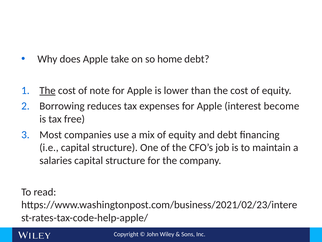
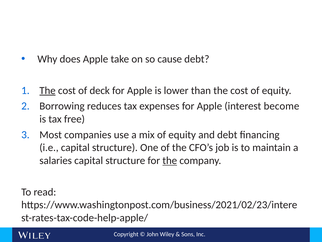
home: home -> cause (170, 59)
note: note -> deck (100, 90)
the underline: none -> present (170, 160)
